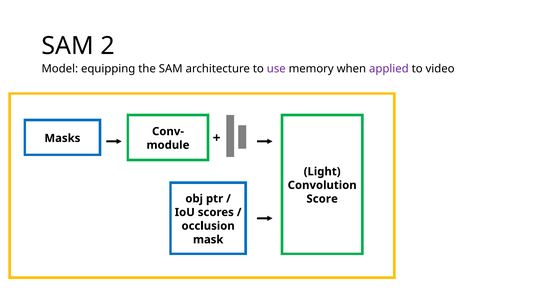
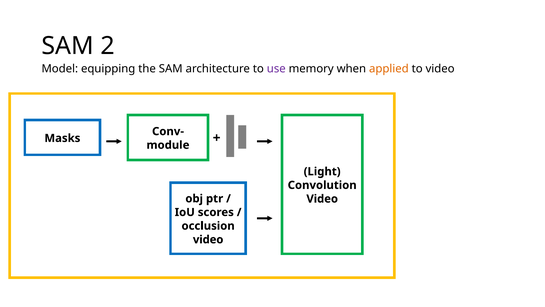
applied colour: purple -> orange (389, 69)
Score: Score -> Video (322, 199)
mask: mask -> video (208, 239)
